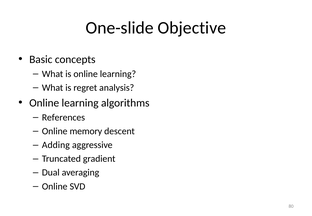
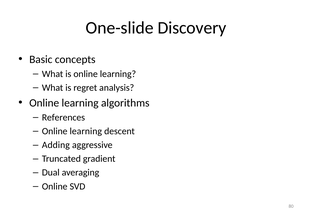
Objective: Objective -> Discovery (192, 28)
memory: memory -> learning (86, 131)
